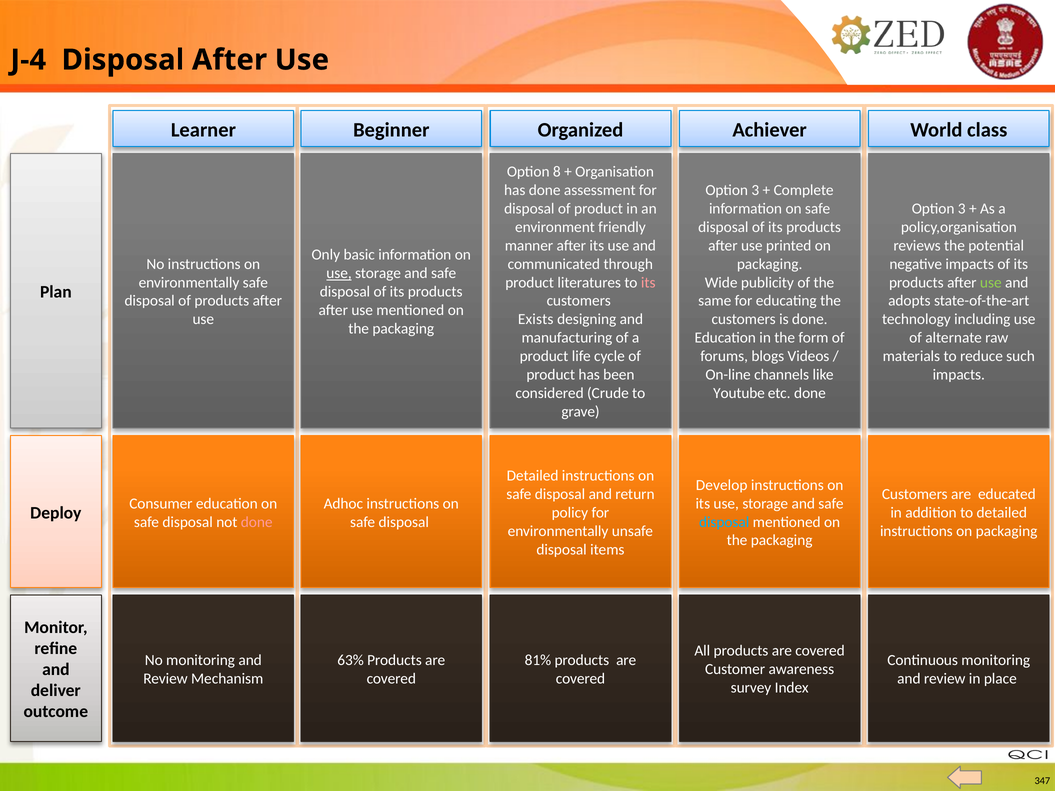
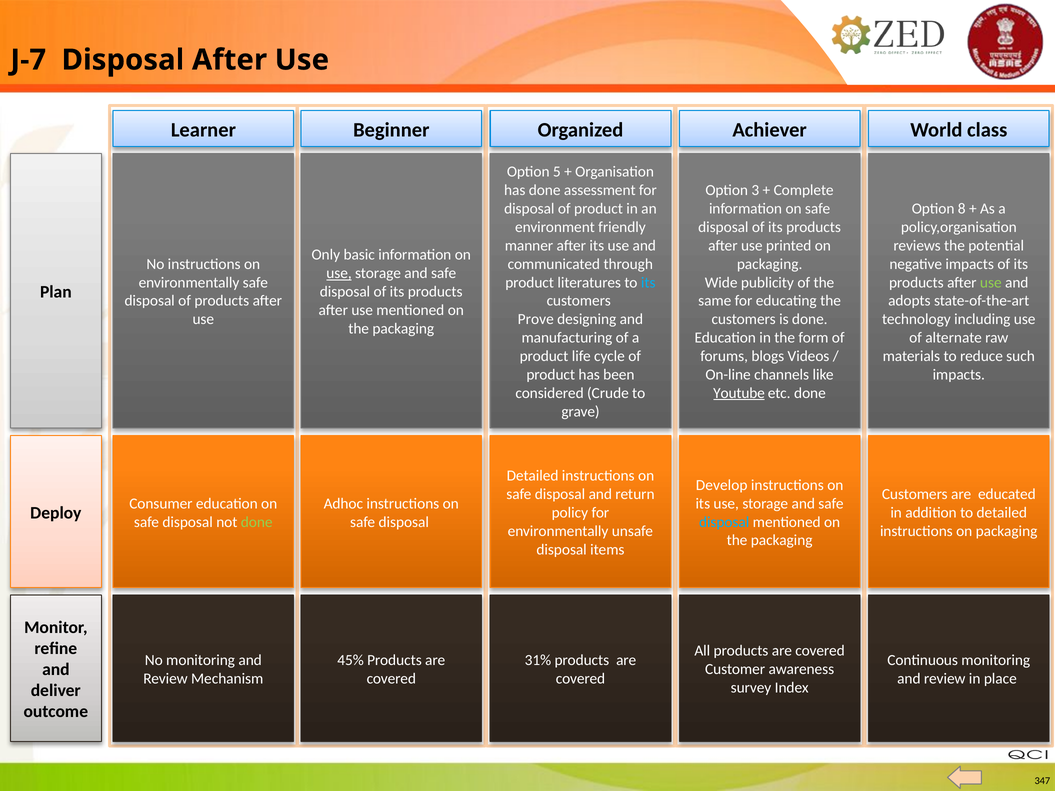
J-4: J-4 -> J-7 (28, 60)
8: 8 -> 5 (557, 172)
3: 3 -> 8 (962, 209)
its colour: pink -> light blue (648, 283)
Exists: Exists -> Prove (536, 319)
Youtube underline: none -> present (739, 393)
done colour: pink -> light green (257, 522)
63%: 63% -> 45% (351, 660)
81%: 81% -> 31% (538, 660)
